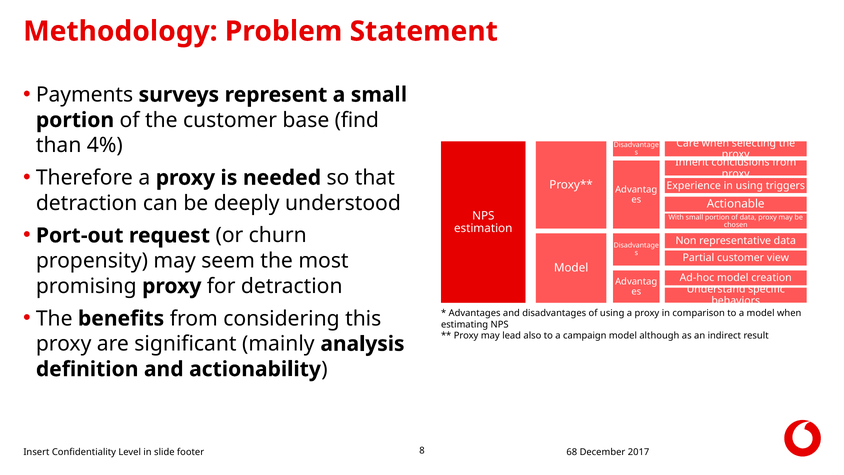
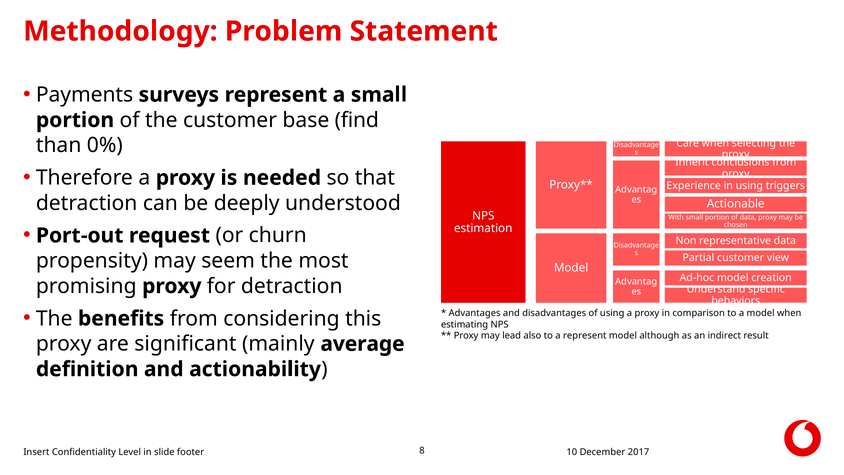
4%: 4% -> 0% (105, 145)
a campaign: campaign -> represent (585, 336)
analysis: analysis -> average (362, 344)
68: 68 -> 10 (572, 452)
